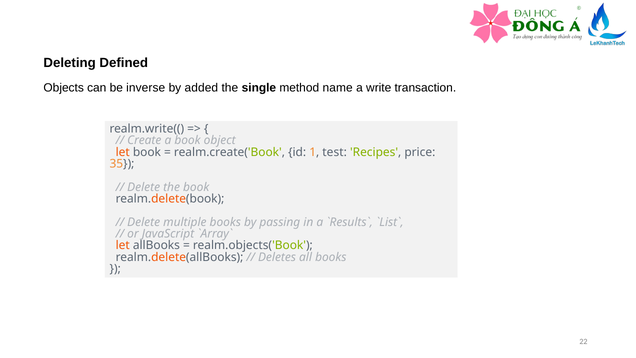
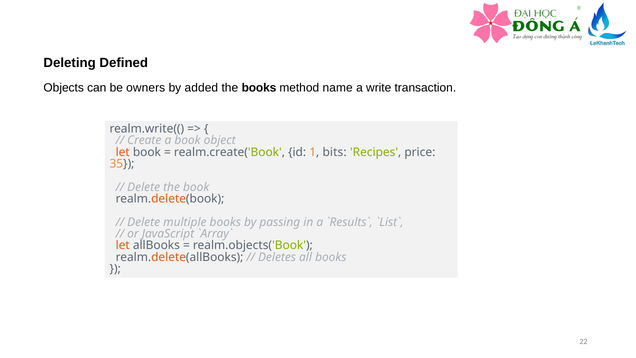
inverse: inverse -> owners (146, 88)
the single: single -> books (259, 88)
test: test -> bits (335, 152)
